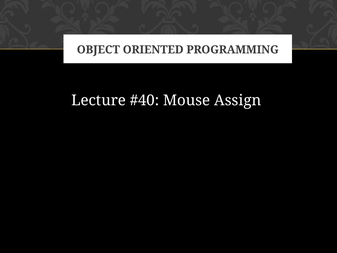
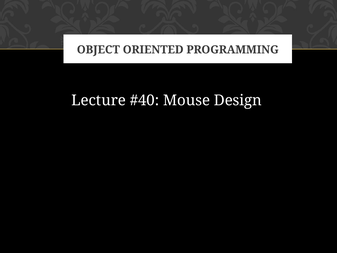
Assign: Assign -> Design (238, 100)
